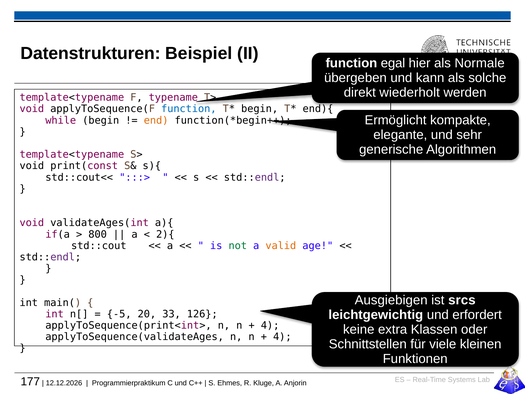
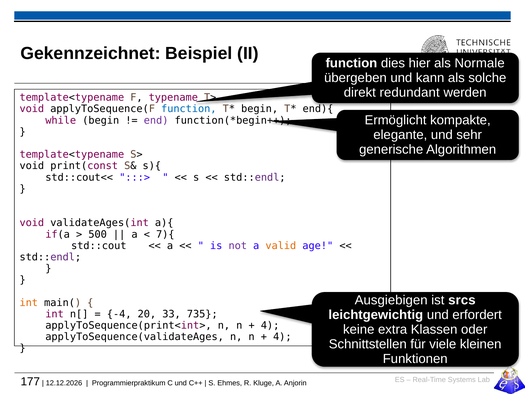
Datenstrukturen: Datenstrukturen -> Gekennzeichnet (91, 53)
egal: egal -> dies (393, 63)
wiederholt: wiederholt -> redundant (410, 93)
end colour: orange -> purple (156, 120)
800: 800 -> 500 (98, 234)
2){: 2){ -> 7){ (165, 234)
not colour: green -> purple (238, 246)
int colour: black -> orange (29, 302)
-5: -5 -> -4 (119, 314)
126: 126 -> 735 (202, 314)
